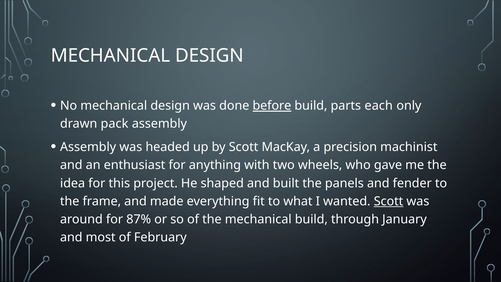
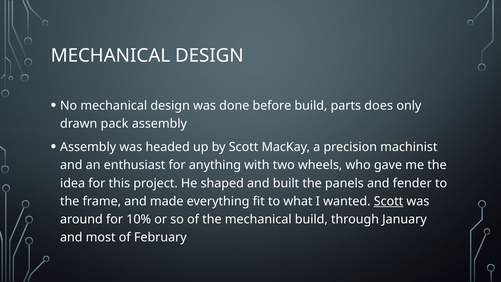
before underline: present -> none (272, 106)
each: each -> does (379, 106)
87%: 87% -> 10% (139, 219)
